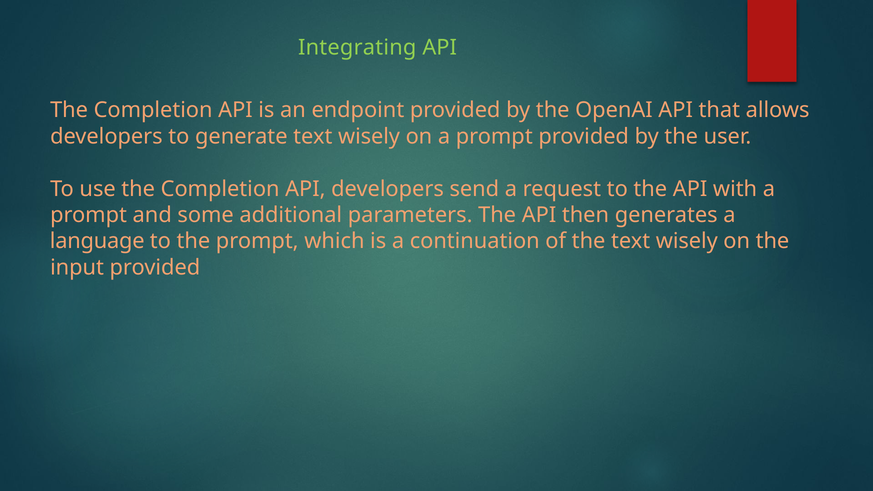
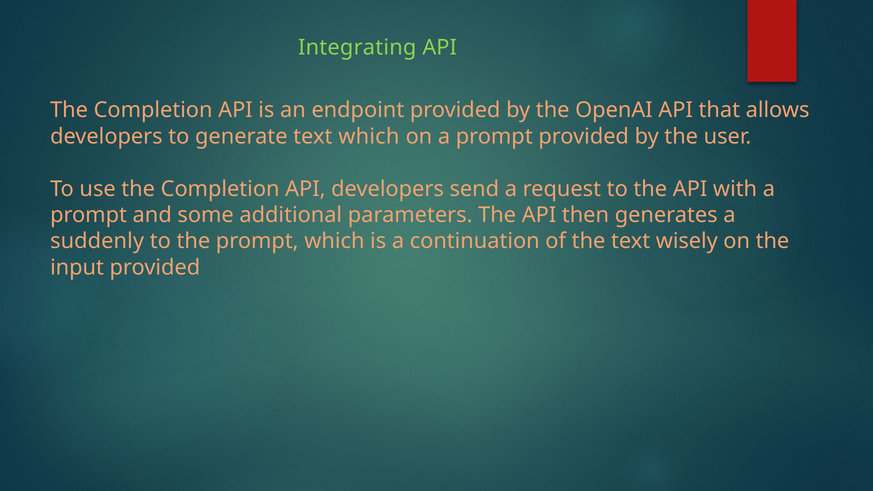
generate text wisely: wisely -> which (369, 136)
language: language -> suddenly (97, 241)
